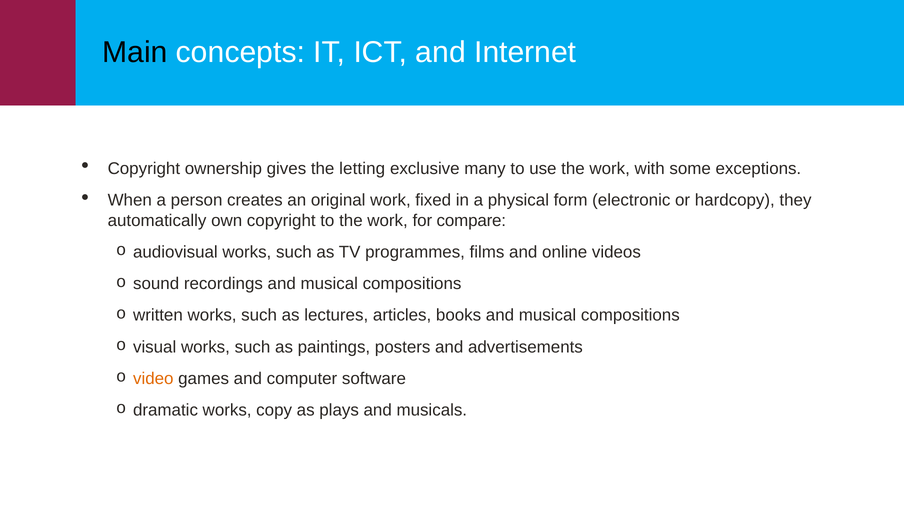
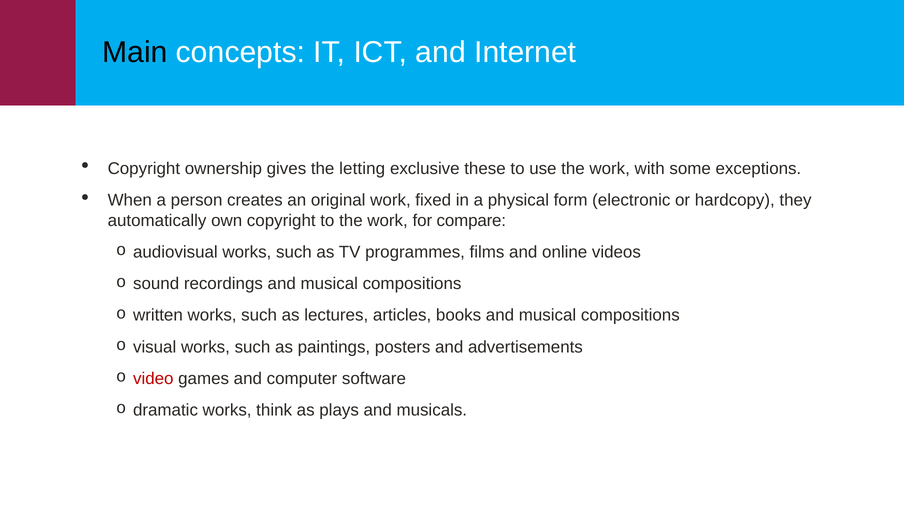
many: many -> these (485, 169)
video colour: orange -> red (153, 379)
copy: copy -> think (274, 411)
